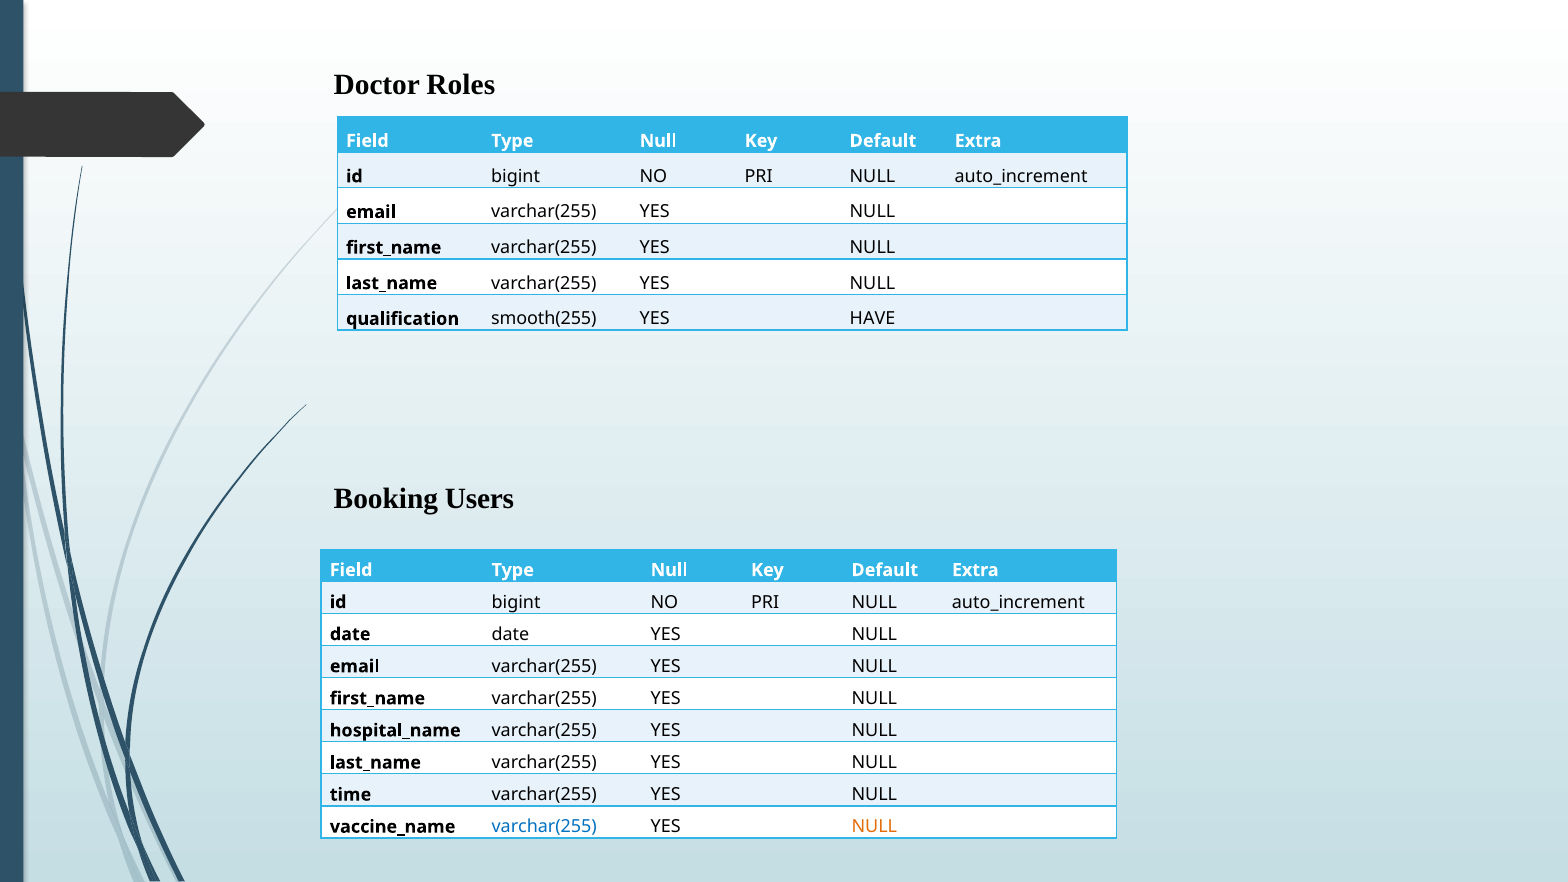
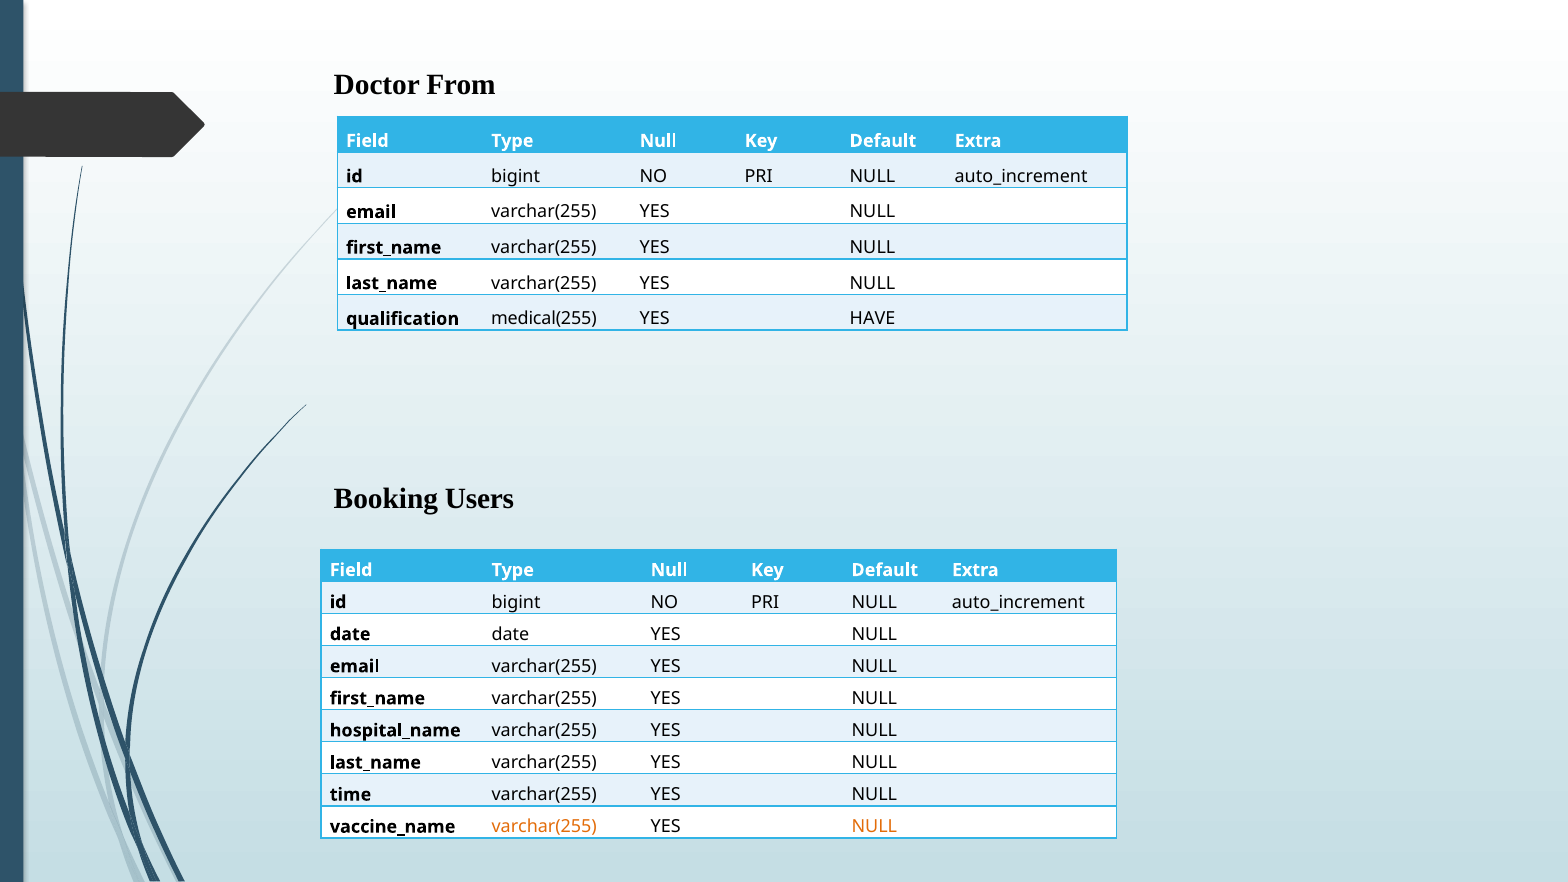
Roles: Roles -> From (461, 85)
smooth(255: smooth(255 -> medical(255 (544, 319)
varchar(255 colour: blue -> orange (544, 827)
